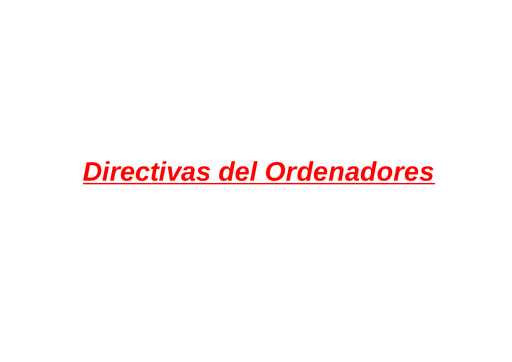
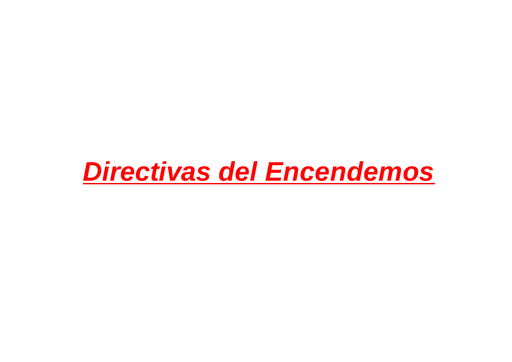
Ordenadores: Ordenadores -> Encendemos (350, 172)
